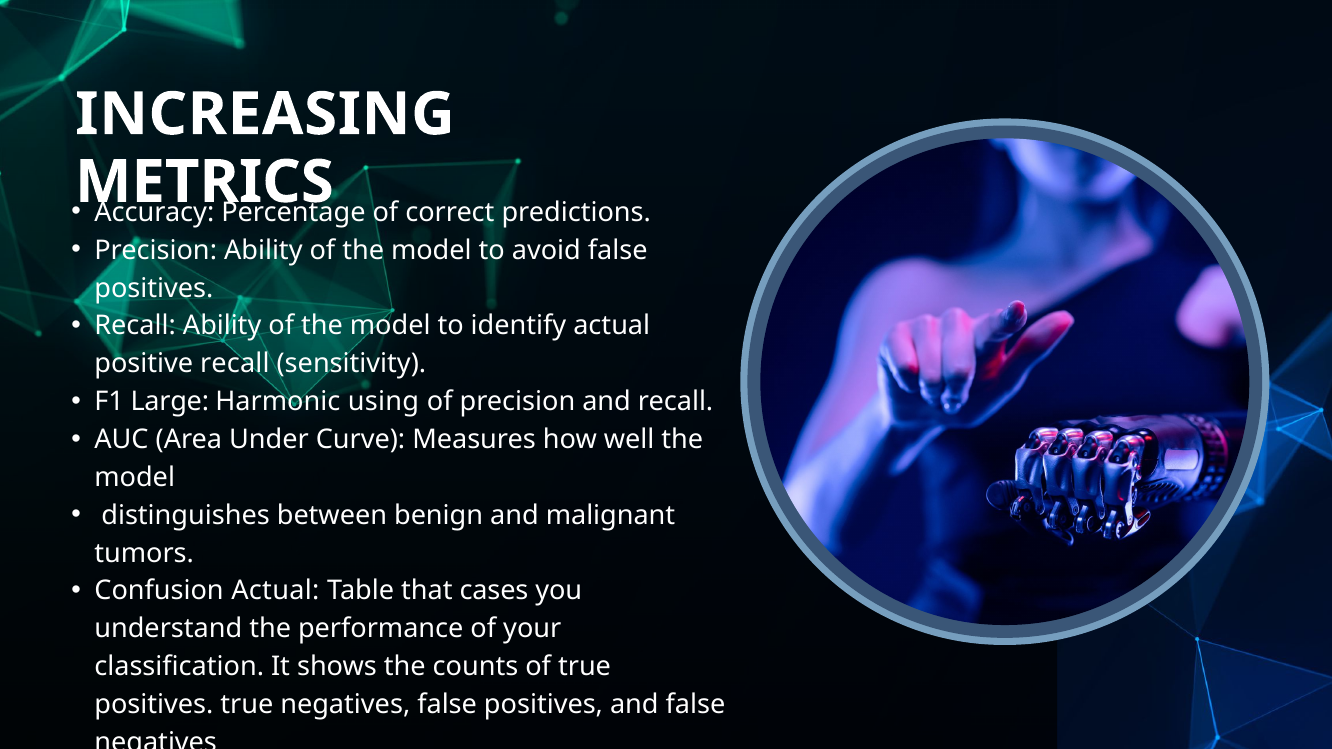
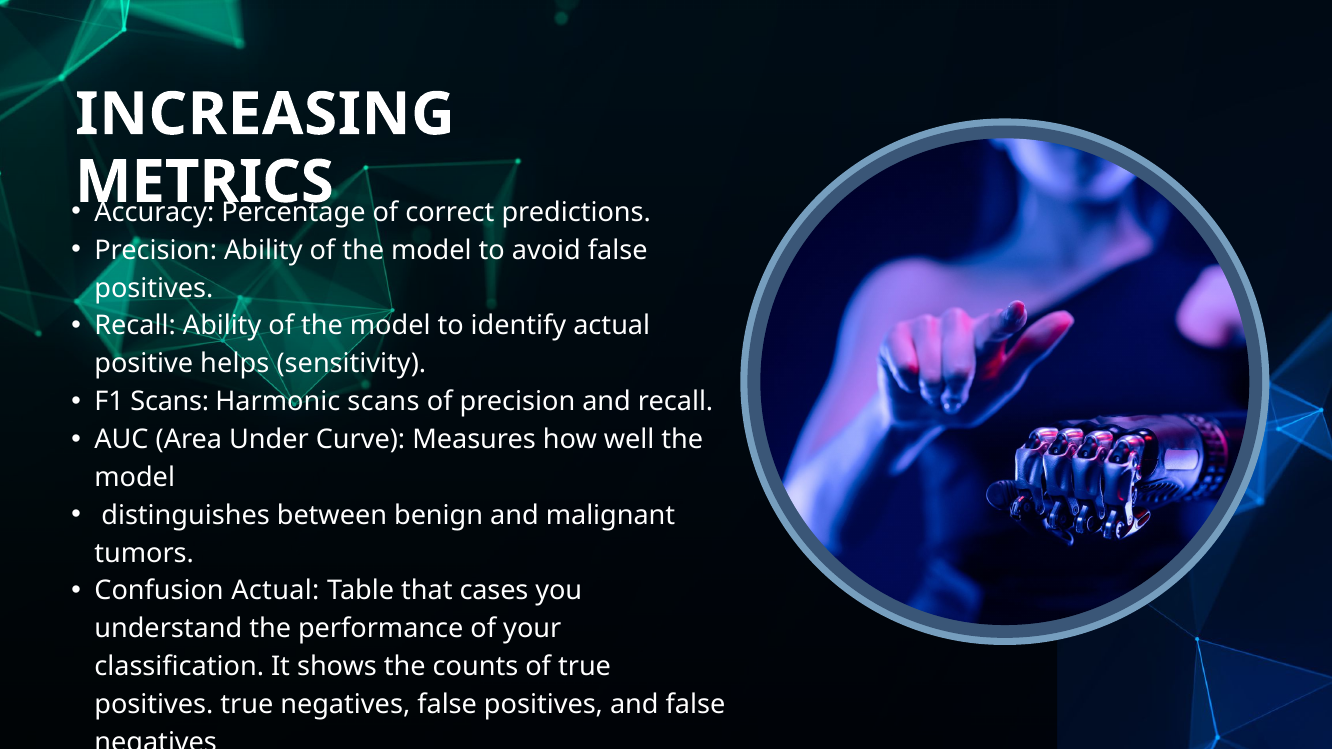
positive recall: recall -> helps (235, 364)
F1 Large: Large -> Scans (170, 402)
Harmonic using: using -> scans (383, 402)
